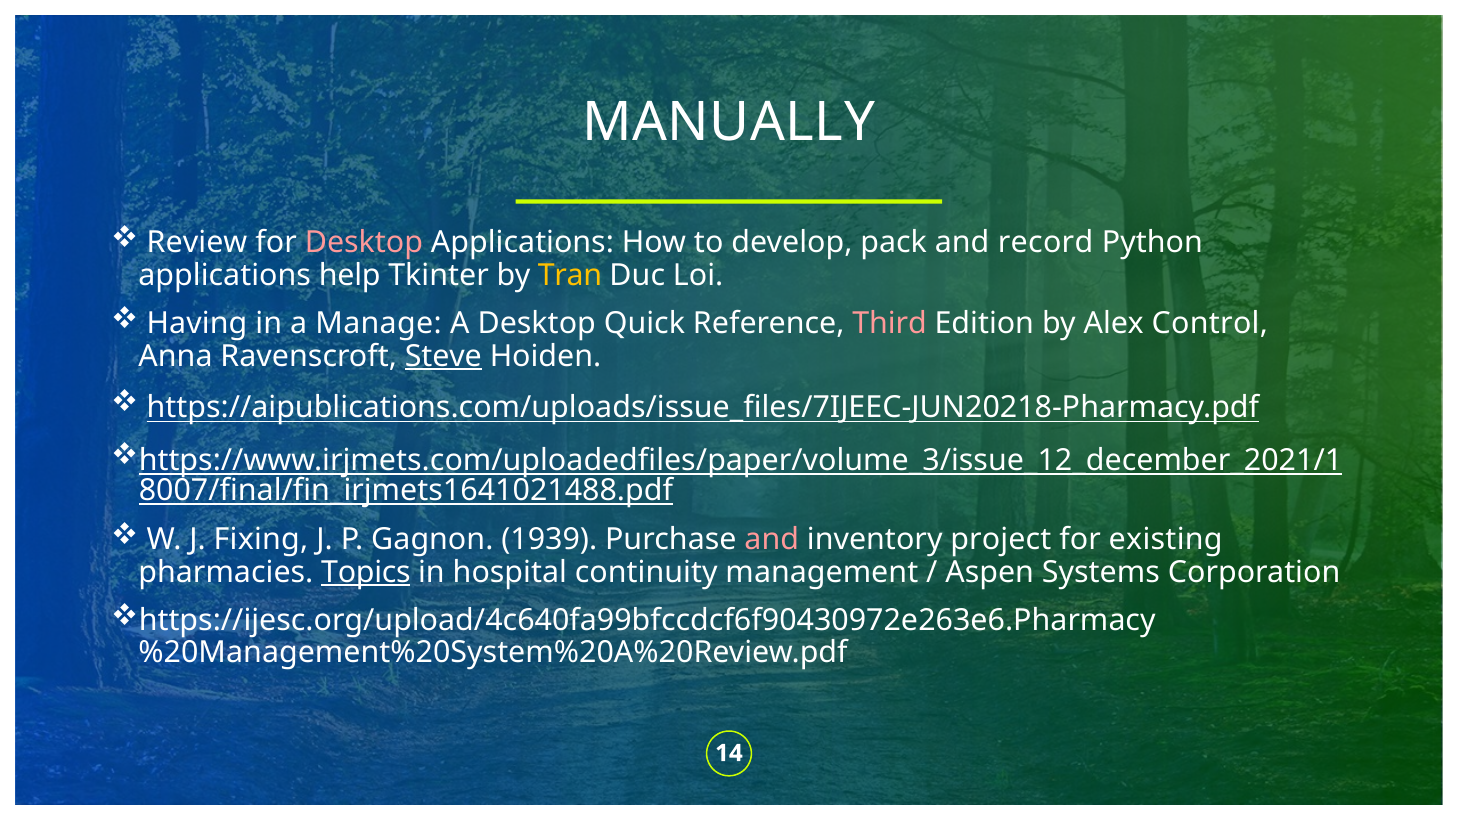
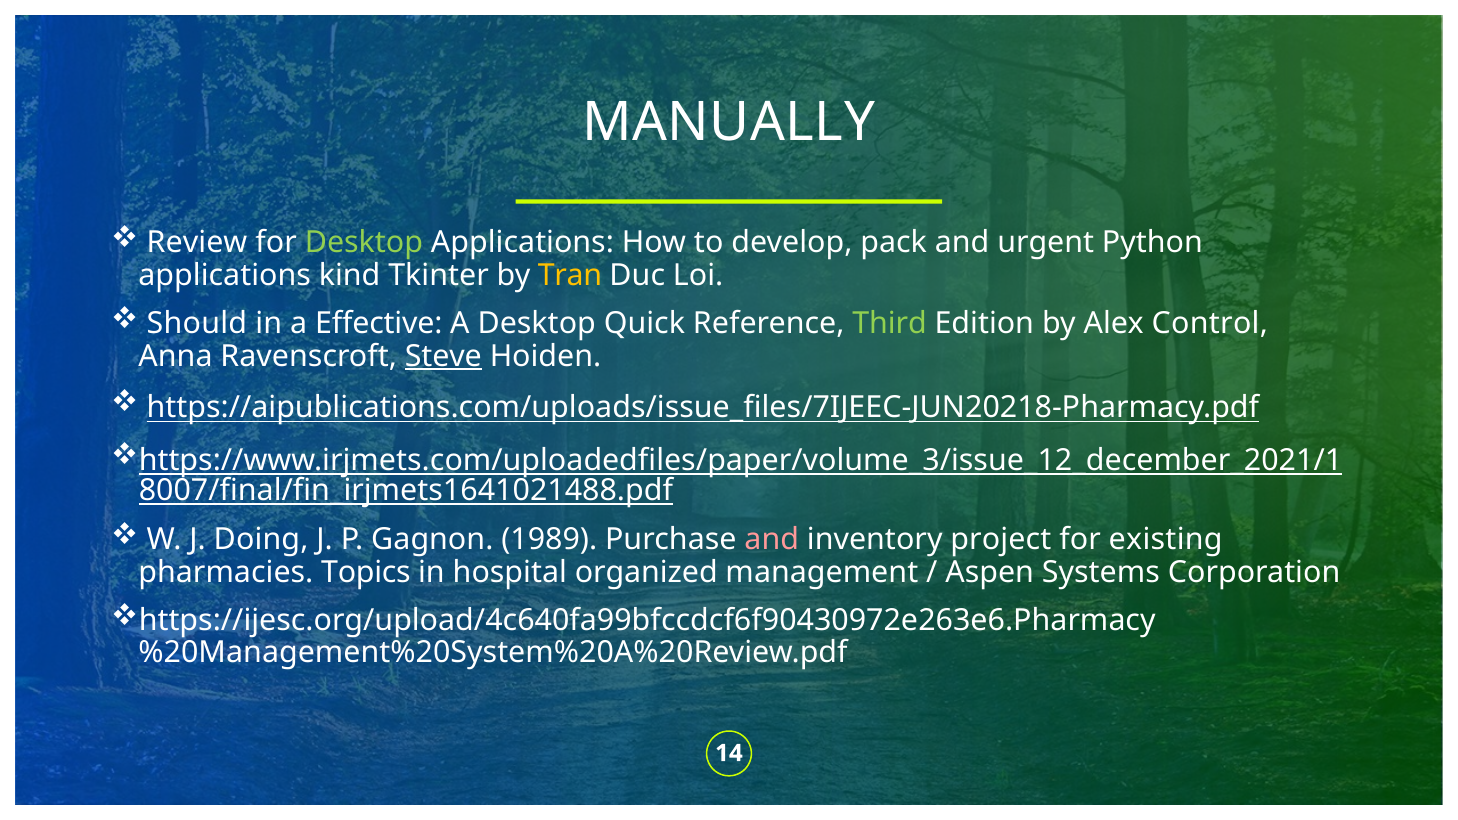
Desktop colour: pink -> light green (364, 242)
record: record -> urgent (1046, 242)
help: help -> kind (350, 275)
Having: Having -> Should (197, 323)
Manage: Manage -> Effective (379, 323)
Third colour: pink -> light green (890, 323)
Fixing: Fixing -> Doing (261, 539)
1939: 1939 -> 1989 (549, 539)
Topics underline: present -> none (366, 572)
continuity: continuity -> organized (646, 572)
